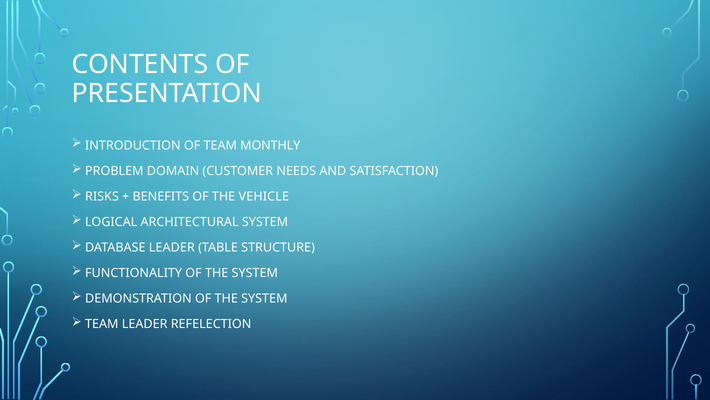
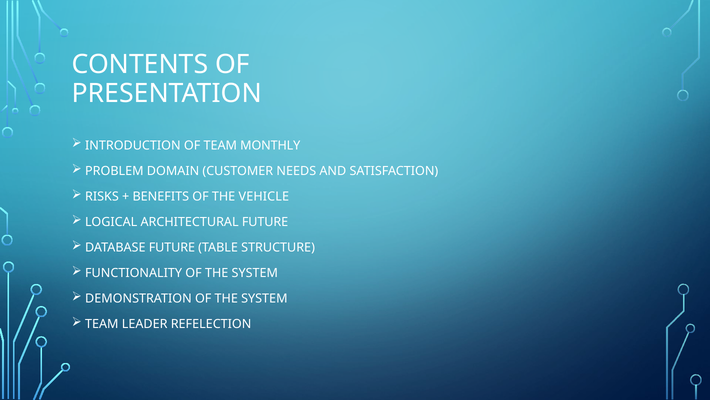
ARCHITECTURAL SYSTEM: SYSTEM -> FUTURE (265, 222)
DATABASE LEADER: LEADER -> FUTURE (172, 247)
